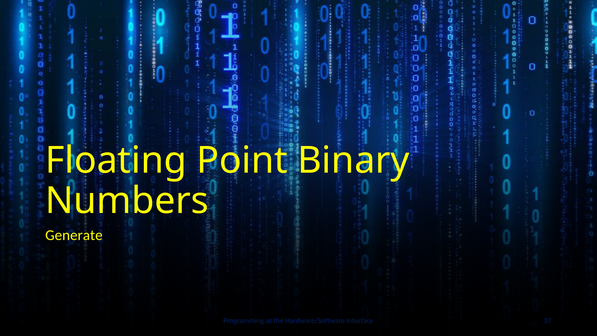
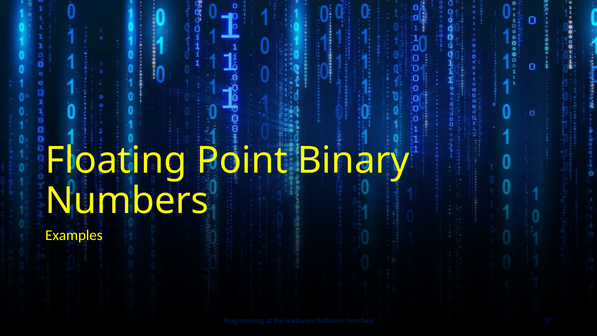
Generate: Generate -> Examples (74, 235)
